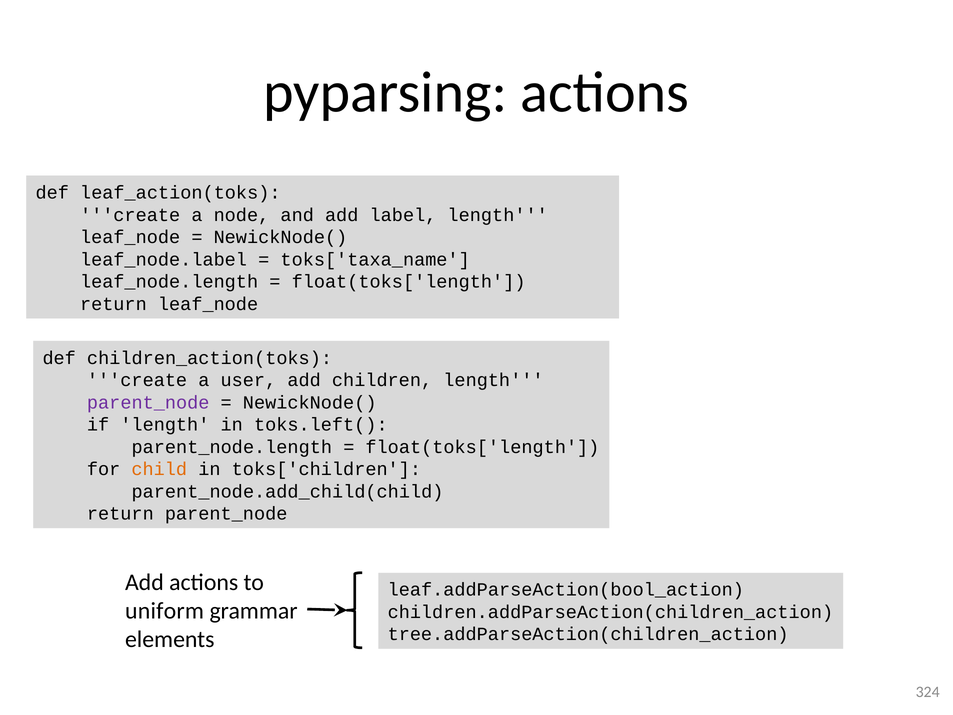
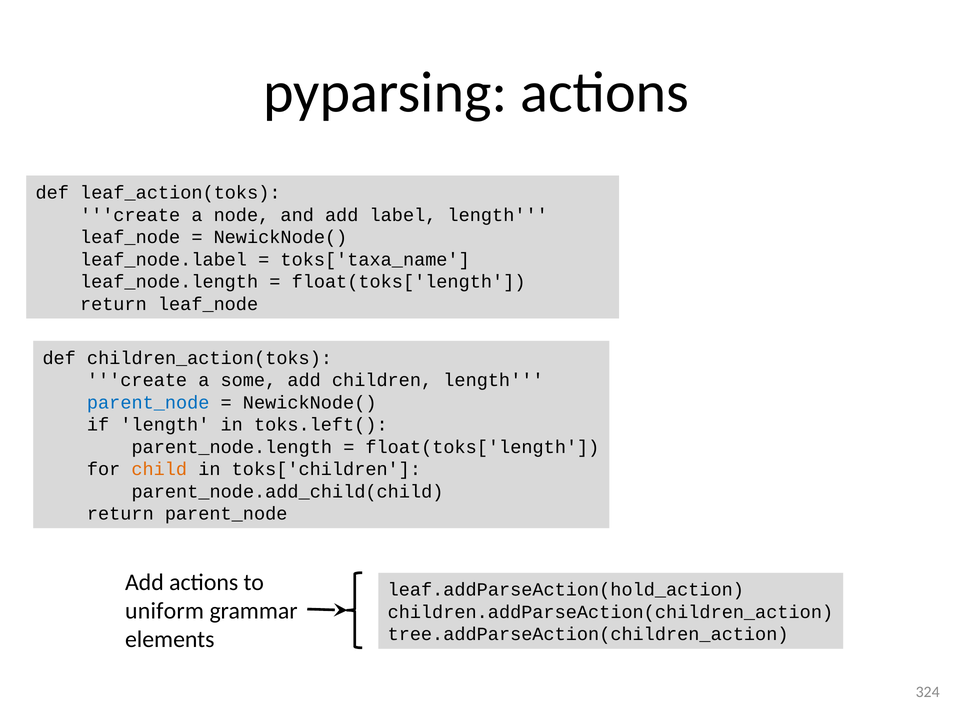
user: user -> some (248, 380)
parent_node colour: purple -> blue (148, 402)
leaf.addParseAction(bool_action: leaf.addParseAction(bool_action -> leaf.addParseAction(hold_action (566, 590)
